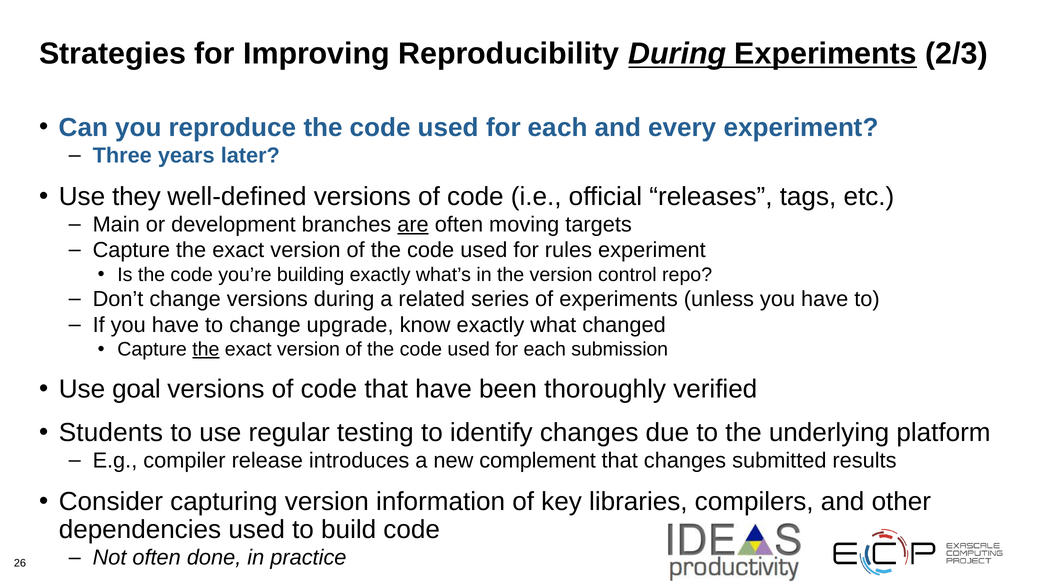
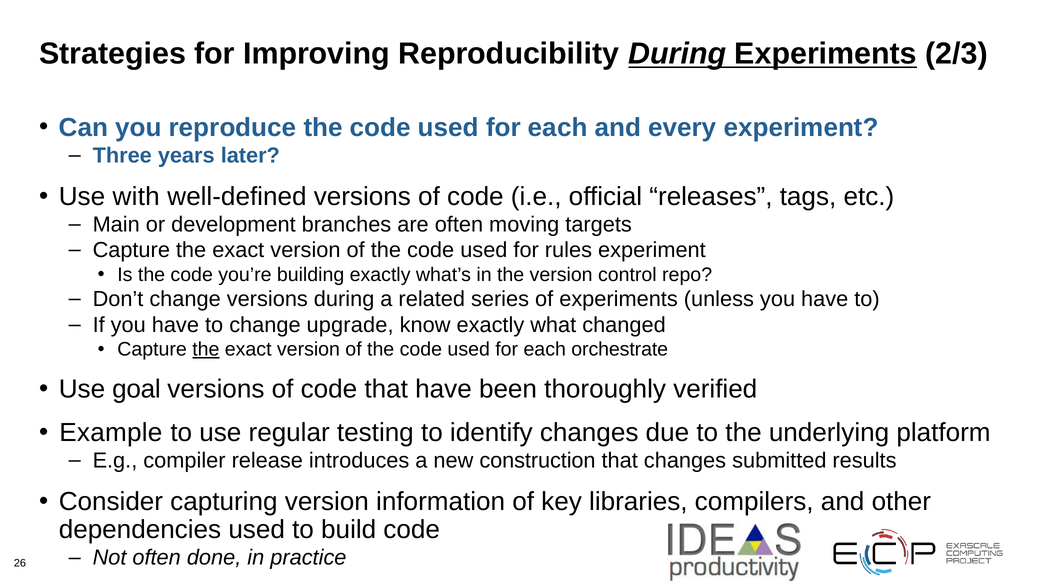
they: they -> with (136, 196)
are underline: present -> none (413, 224)
submission: submission -> orchestrate (620, 349)
Students: Students -> Example (111, 432)
complement: complement -> construction (538, 460)
